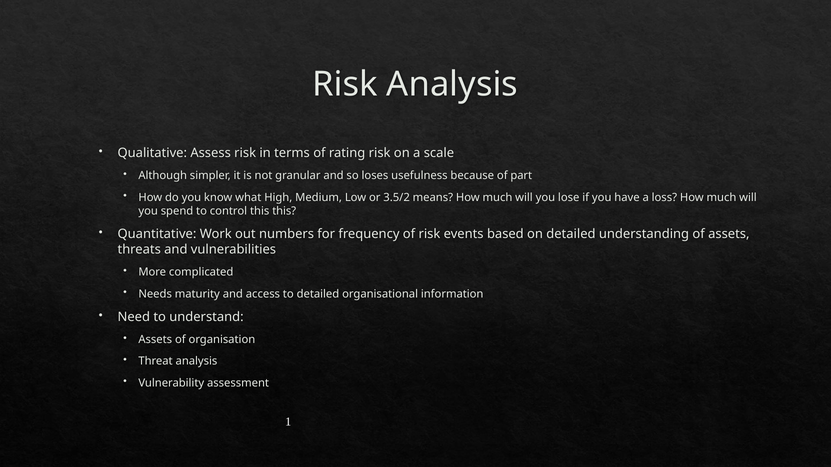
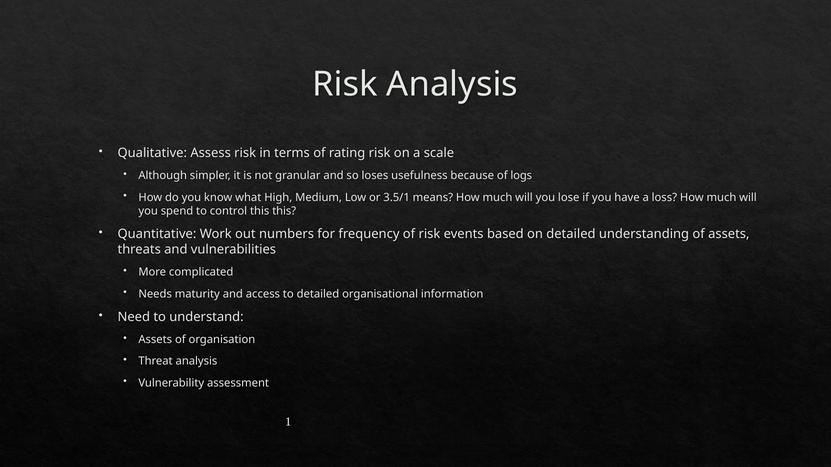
part: part -> logs (521, 176)
3.5/2: 3.5/2 -> 3.5/1 (397, 198)
